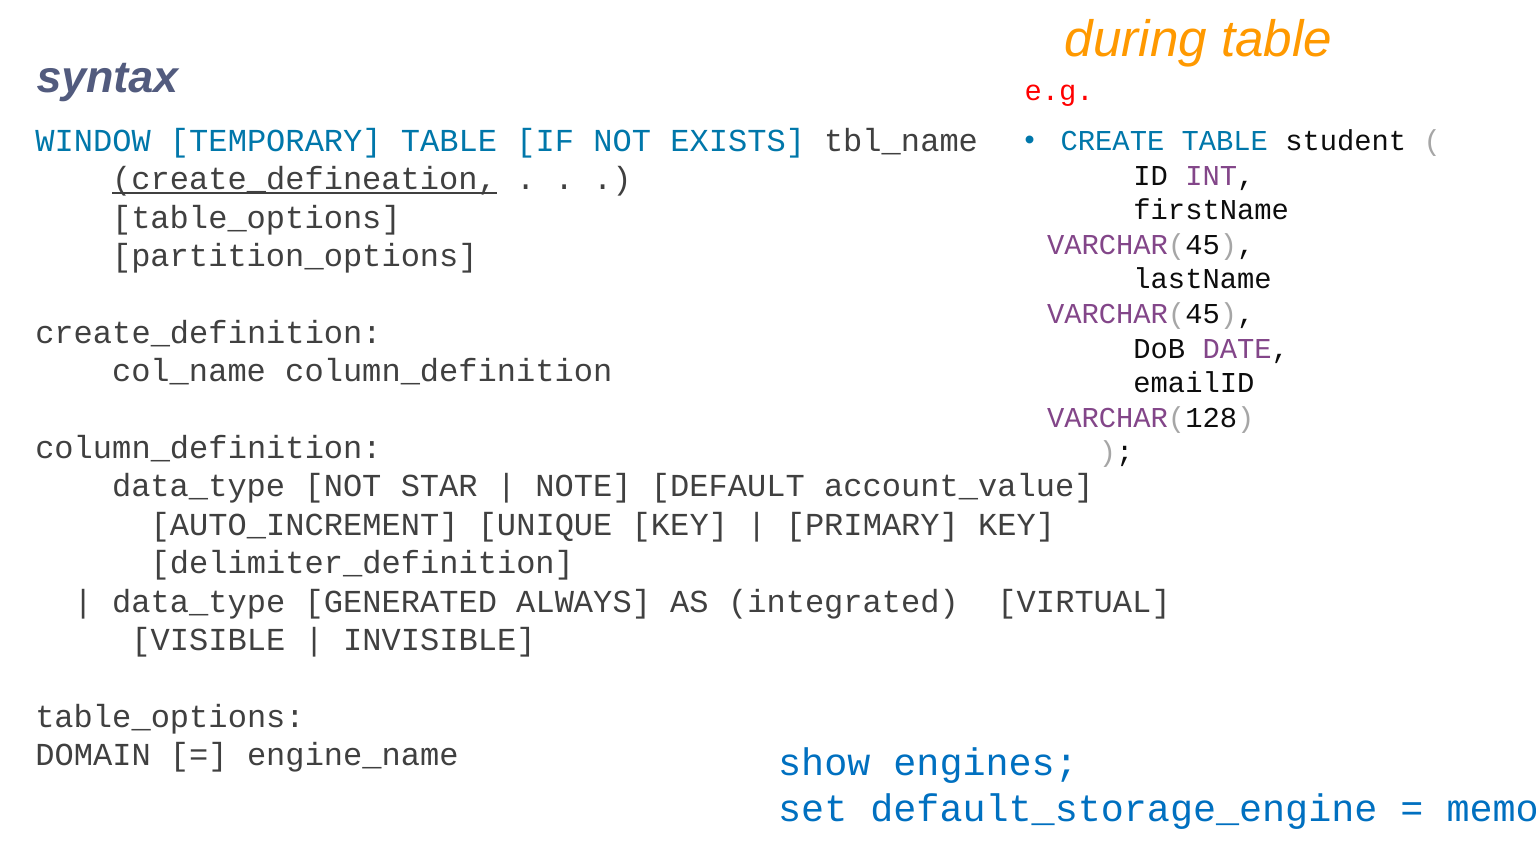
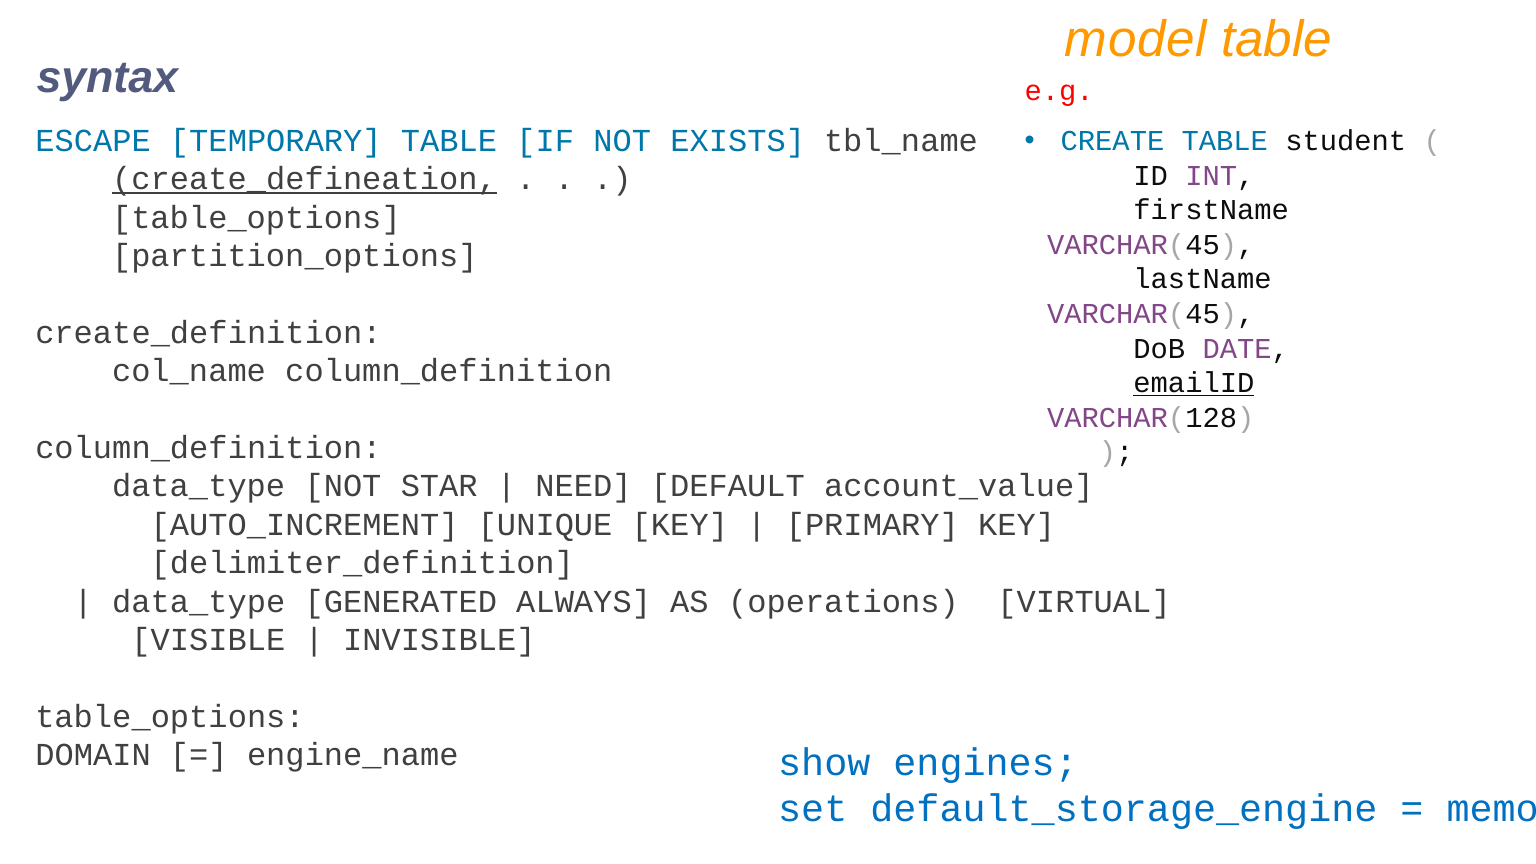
during: during -> model (1136, 40)
WINDOW: WINDOW -> ESCAPE (93, 141)
emailID underline: none -> present (1194, 383)
NOTE: NOTE -> NEED (583, 486)
integrated: integrated -> operations (843, 602)
